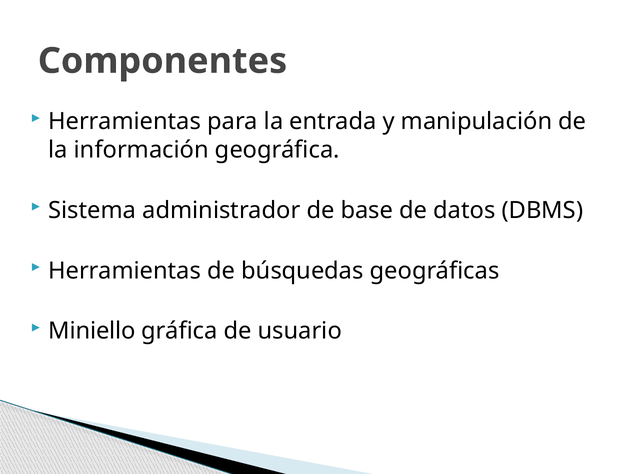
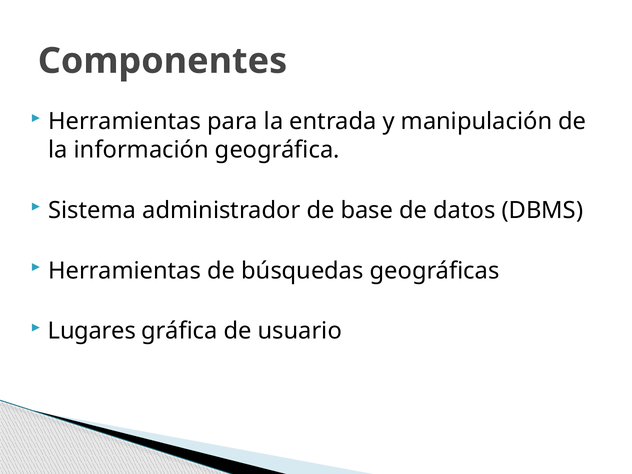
Miniello: Miniello -> Lugares (92, 331)
